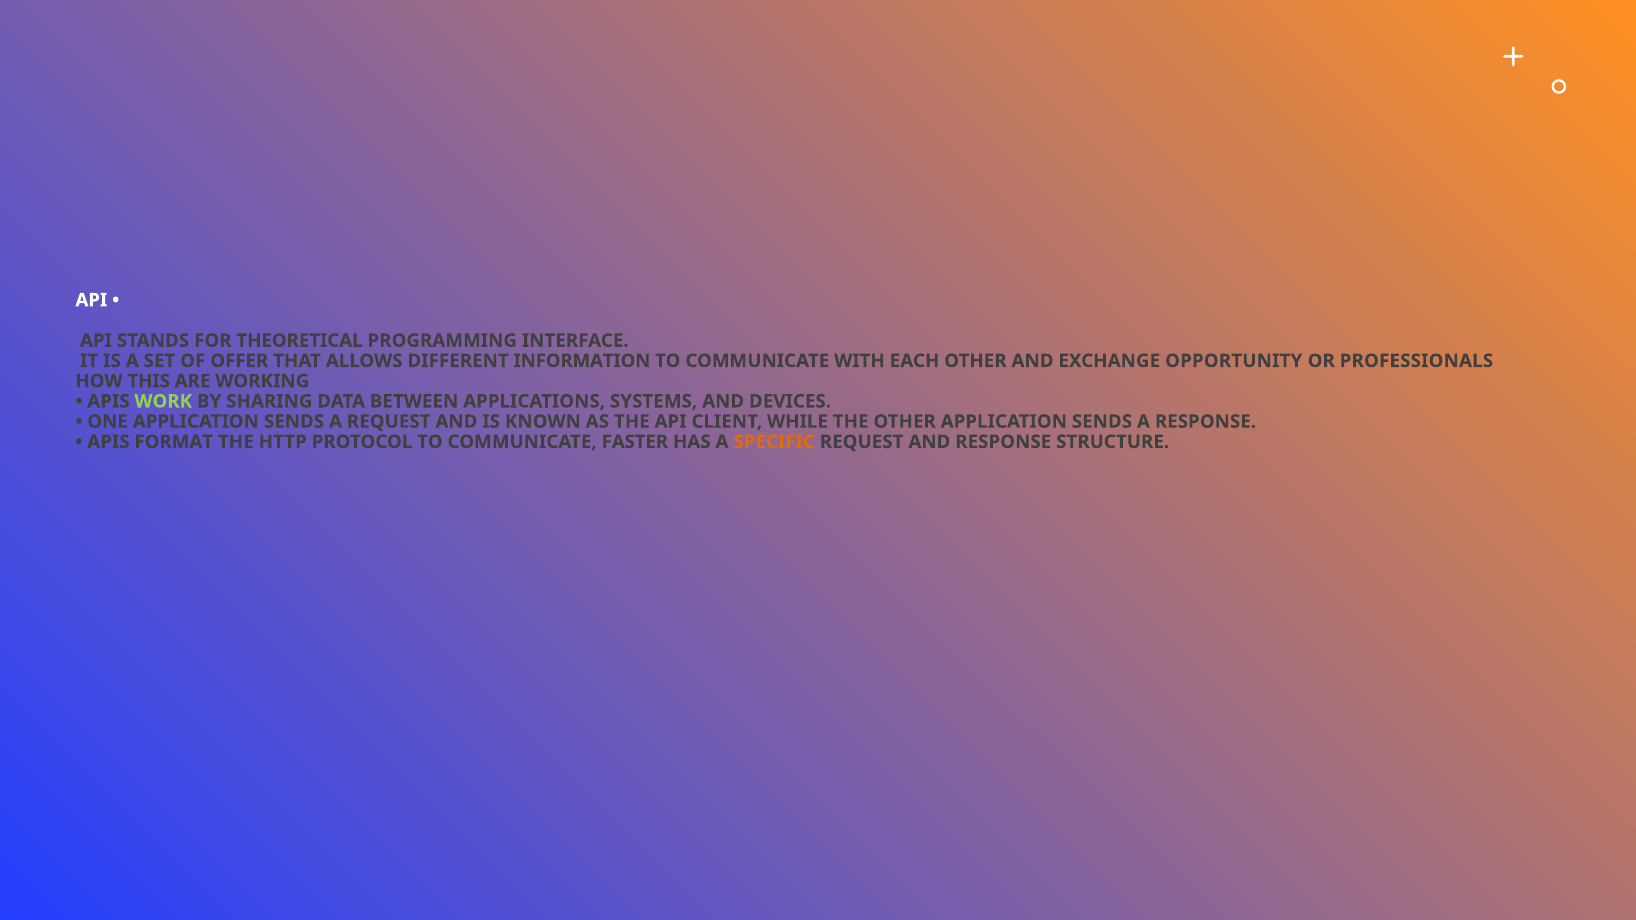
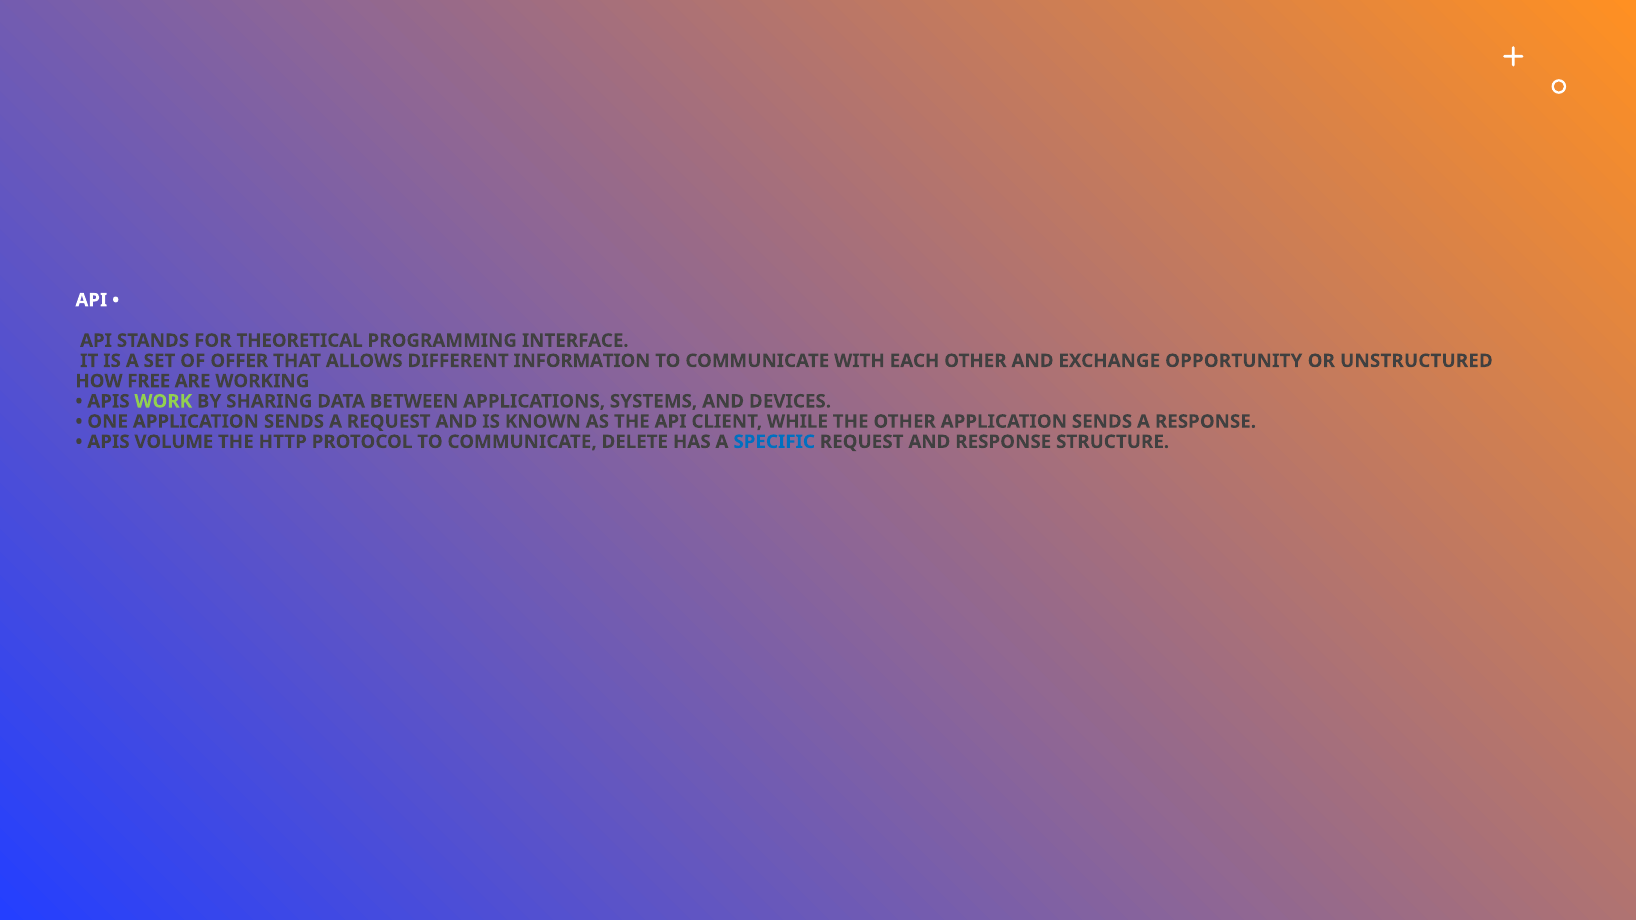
PROFESSIONALS: PROFESSIONALS -> UNSTRUCTURED (1416, 361)
THIS: THIS -> FREE (149, 381)
FORMAT: FORMAT -> VOLUME (174, 442)
FASTER: FASTER -> DELETE (635, 442)
SPECIFIC colour: orange -> blue (774, 442)
